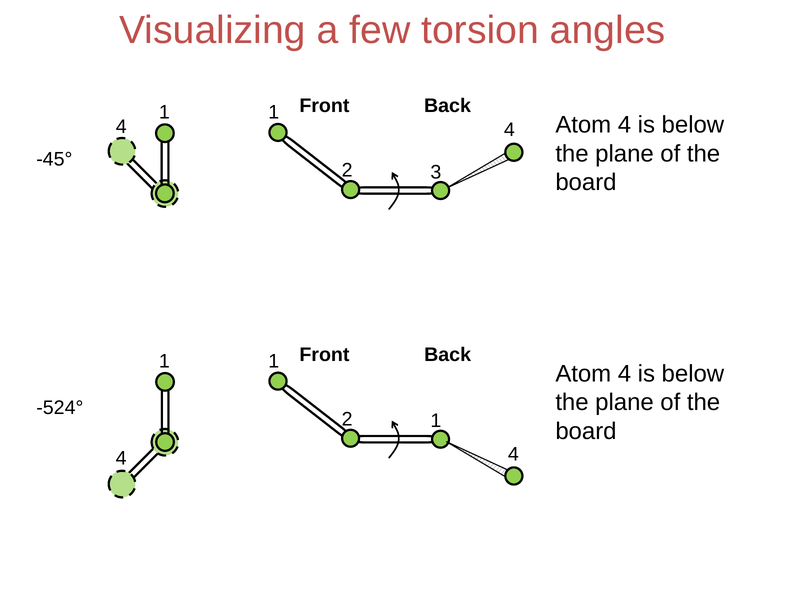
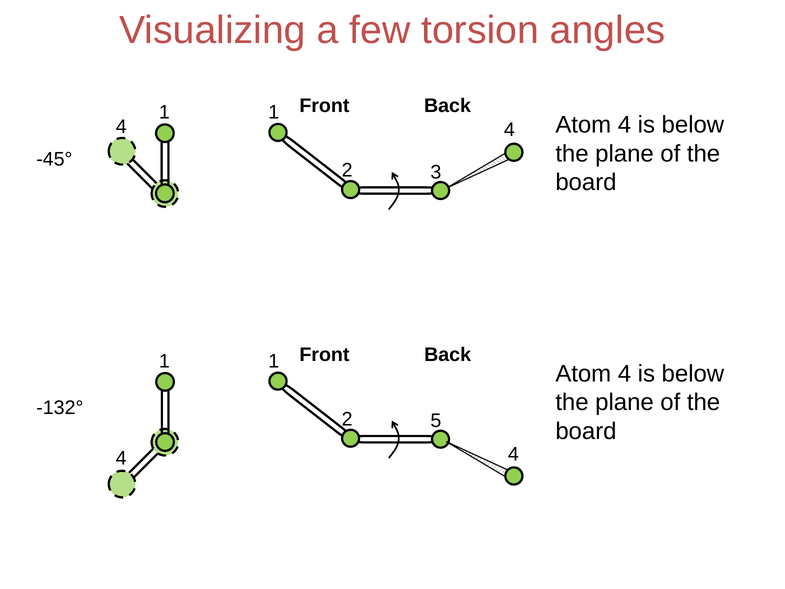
-524°: -524° -> -132° (60, 408)
2 1: 1 -> 5 (436, 421)
